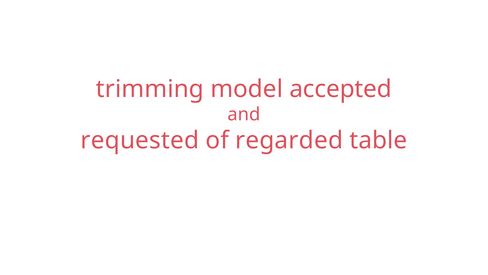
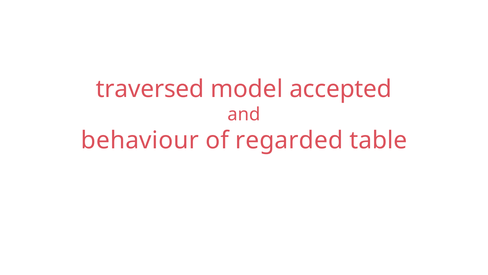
trimming: trimming -> traversed (150, 89)
requested: requested -> behaviour (140, 140)
